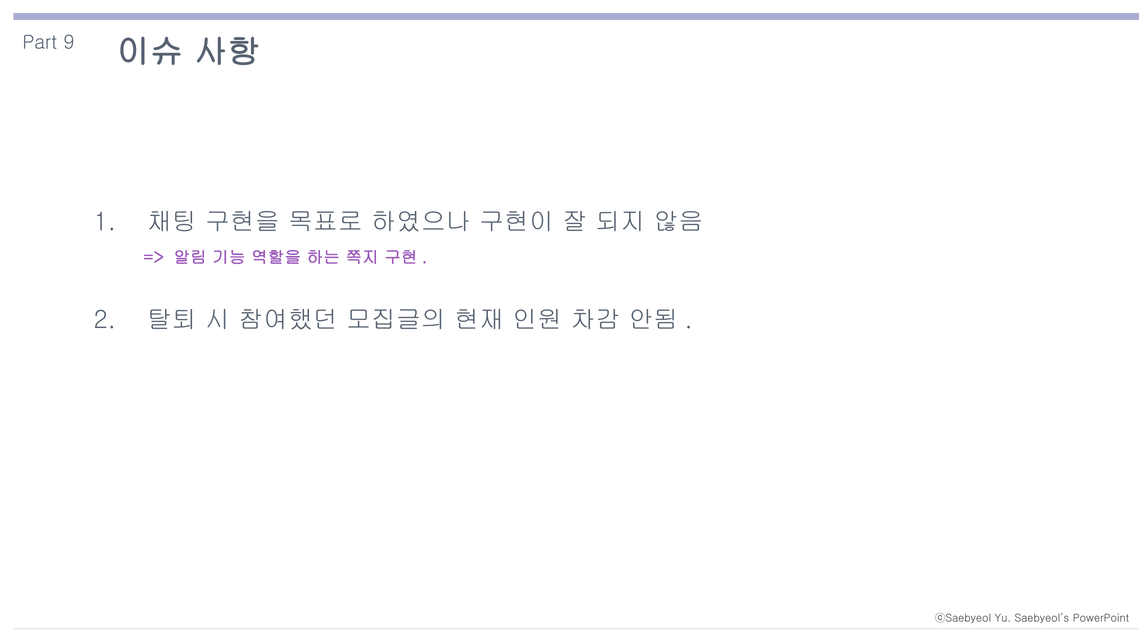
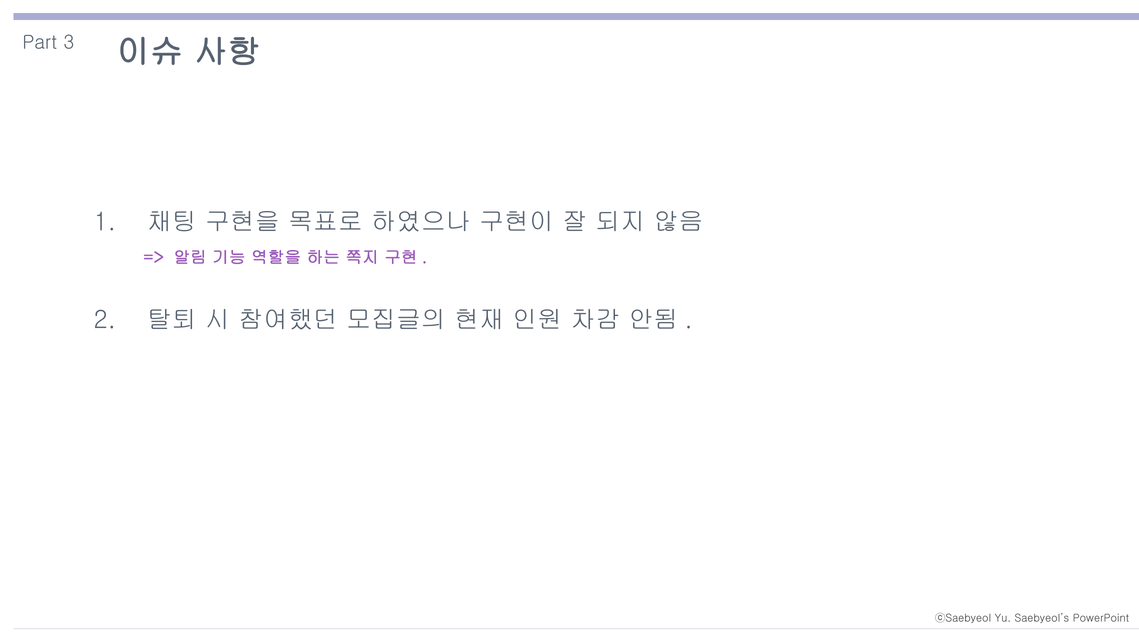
9: 9 -> 3 (69, 42)
